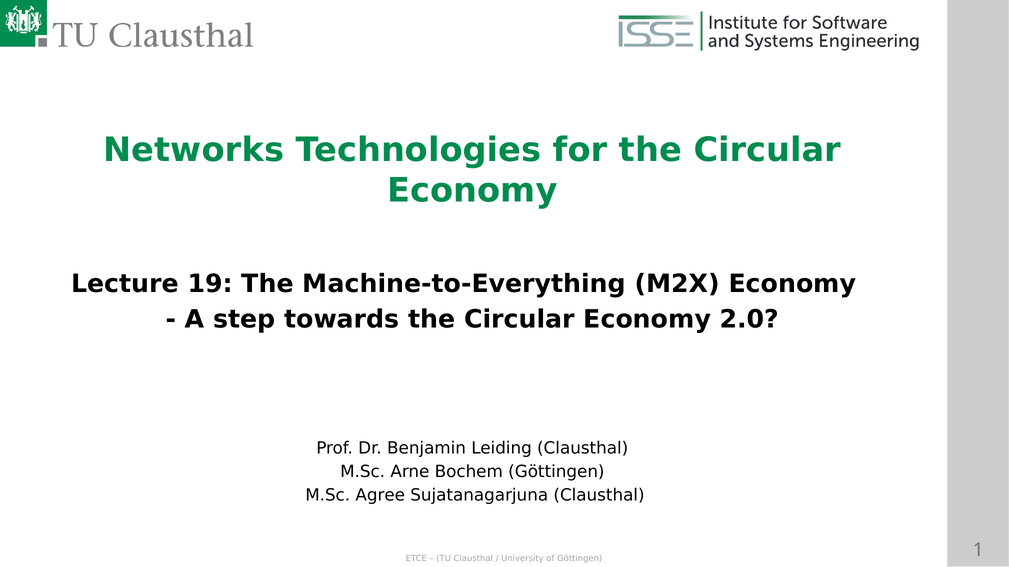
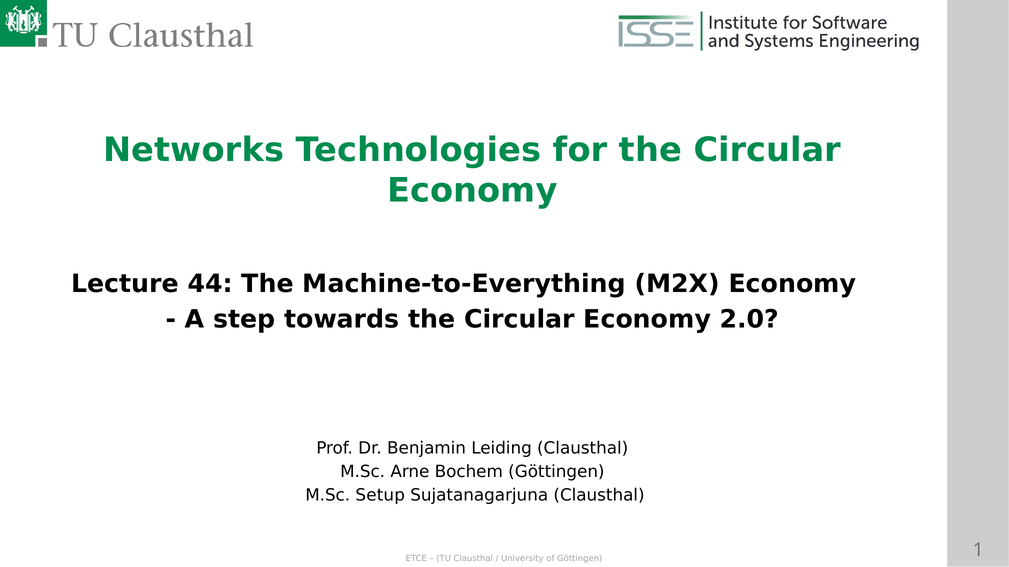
19: 19 -> 44 (210, 284)
Agree: Agree -> Setup (380, 496)
